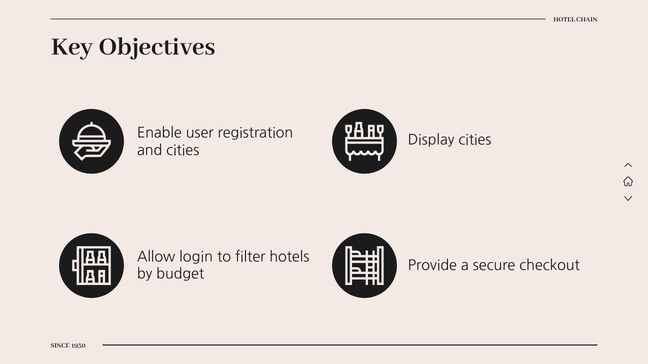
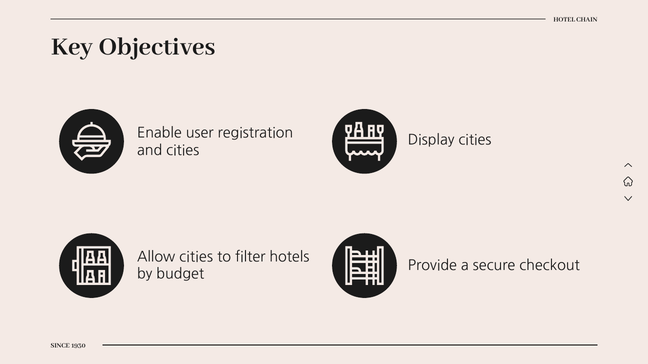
Allow login: login -> cities (196, 257)
